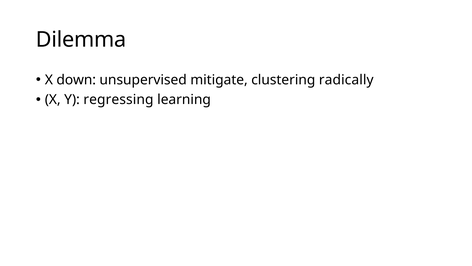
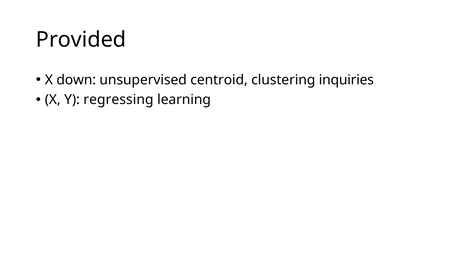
Dilemma: Dilemma -> Provided (81, 40)
mitigate: mitigate -> centroid (219, 80)
radically: radically -> inquiries (346, 80)
